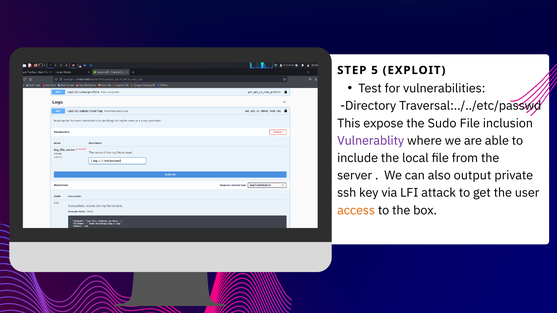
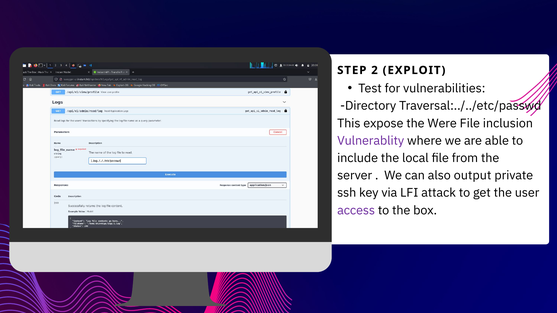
5: 5 -> 2 (375, 70)
Sudo: Sudo -> Were (442, 123)
access colour: orange -> purple (356, 210)
